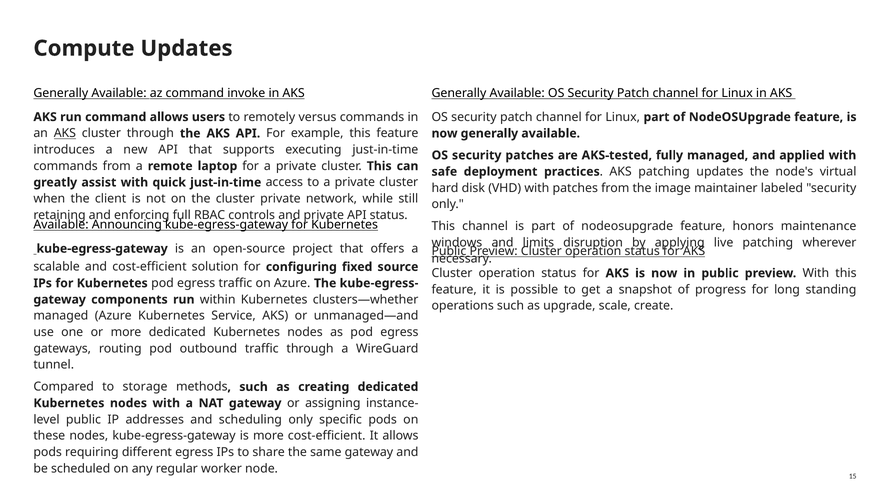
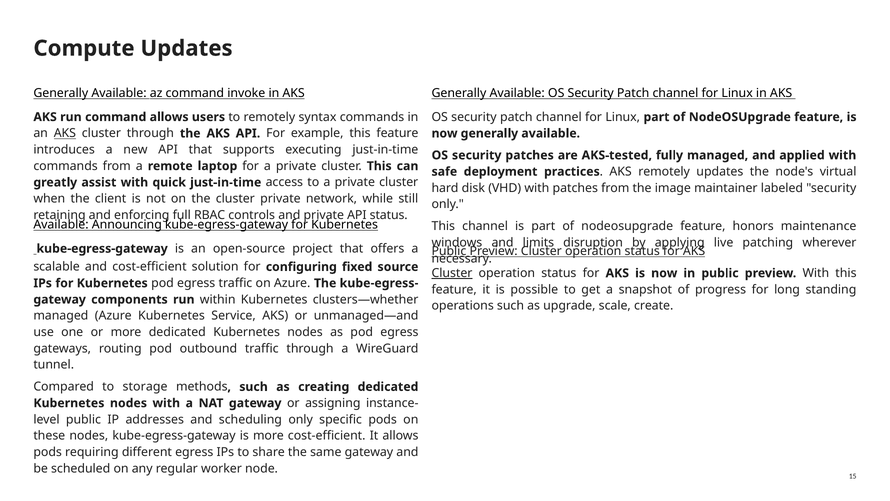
versus: versus -> syntax (318, 117)
AKS patching: patching -> remotely (664, 172)
Cluster underline: none -> present (452, 273)
